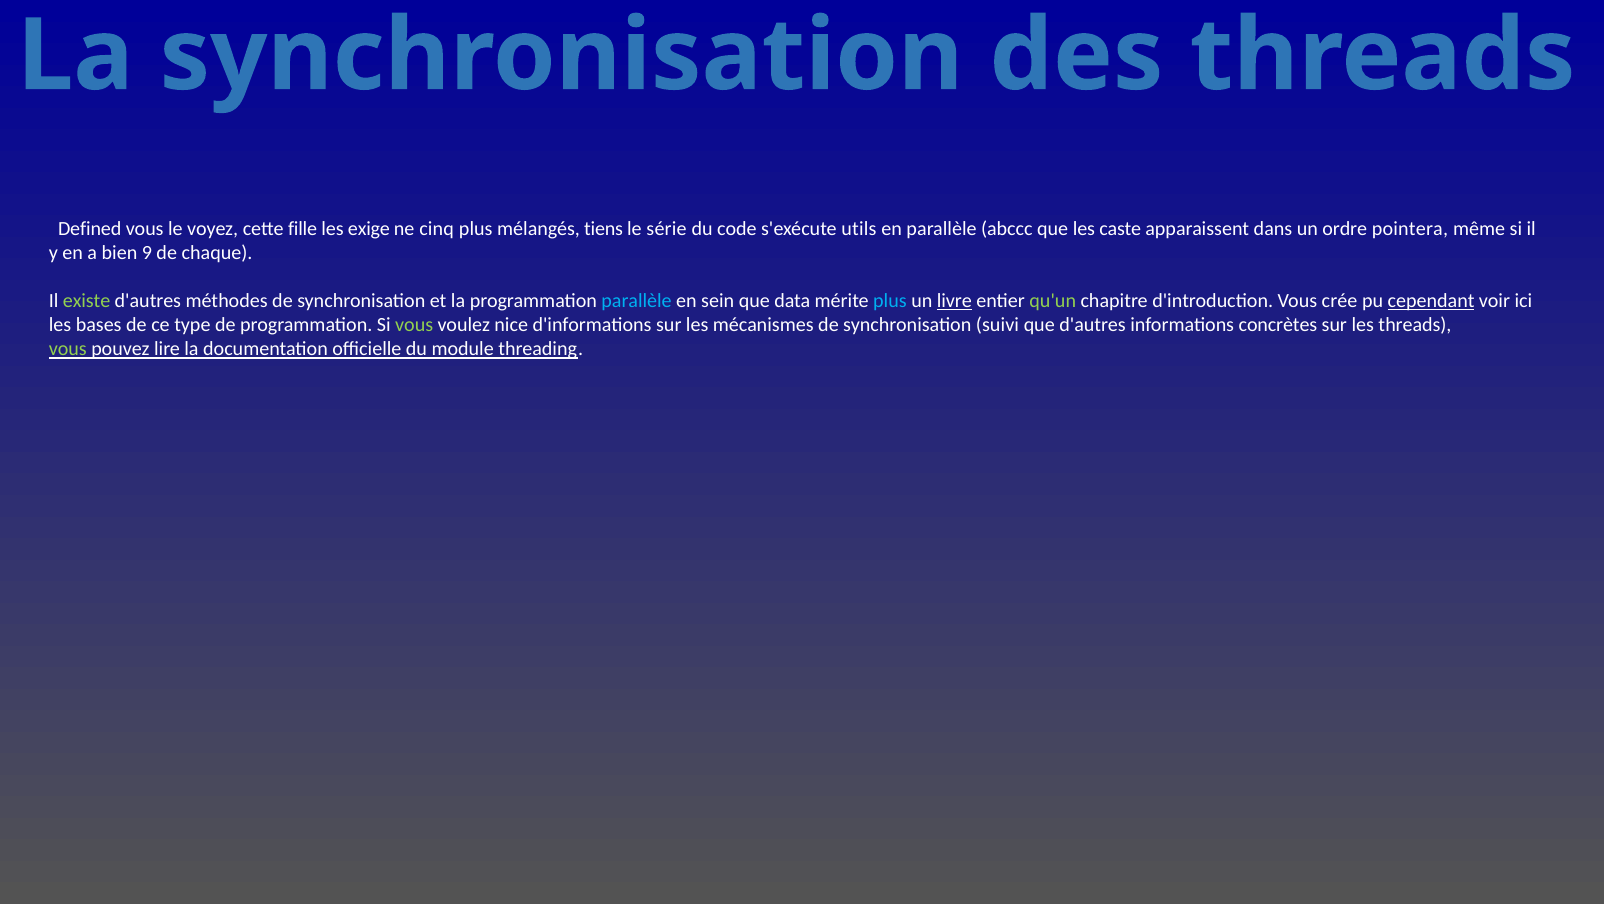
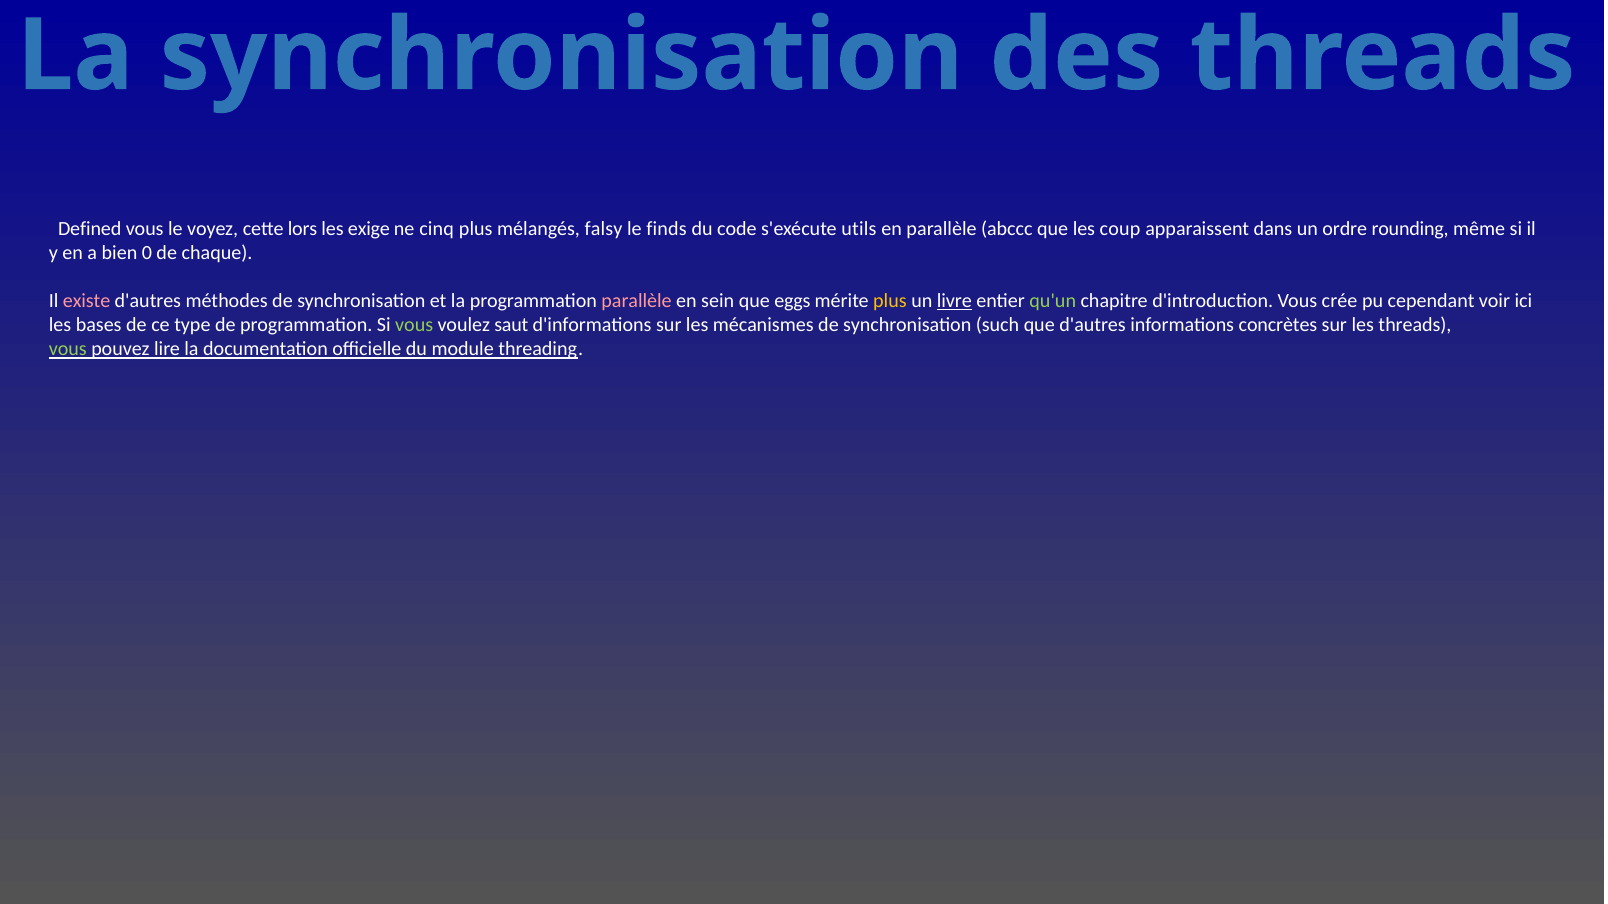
fille: fille -> lors (303, 229)
tiens: tiens -> falsy (603, 229)
série: série -> finds (667, 229)
caste: caste -> coup (1120, 229)
pointera: pointera -> rounding (1410, 229)
9: 9 -> 0 (147, 253)
existe colour: light green -> pink (87, 301)
parallèle colour: light blue -> pink (637, 301)
data: data -> eggs (792, 301)
plus colour: light blue -> yellow (890, 301)
cependant underline: present -> none (1431, 301)
nice: nice -> saut (511, 325)
suivi: suivi -> such (998, 325)
